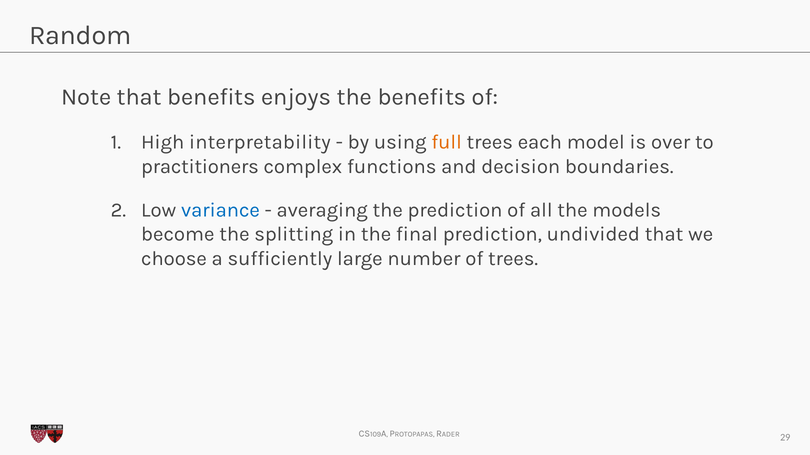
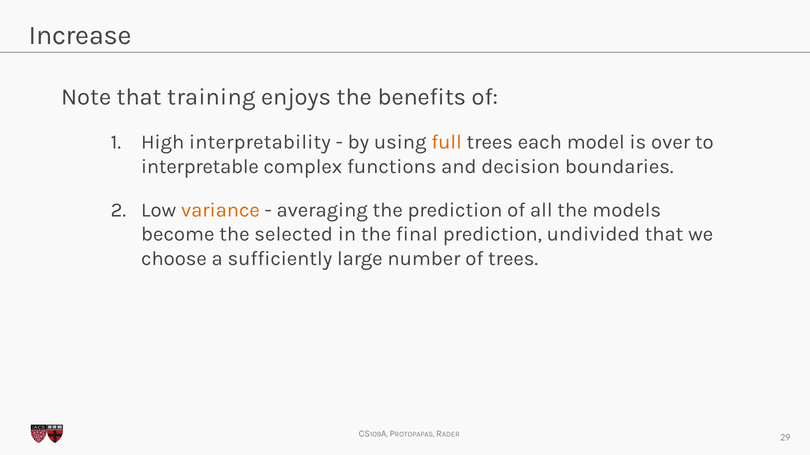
Random: Random -> Increase (80, 35)
that benefits: benefits -> training (211, 97)
practitioners: practitioners -> interpretable (200, 167)
variance colour: blue -> orange (220, 210)
splitting: splitting -> selected (294, 235)
